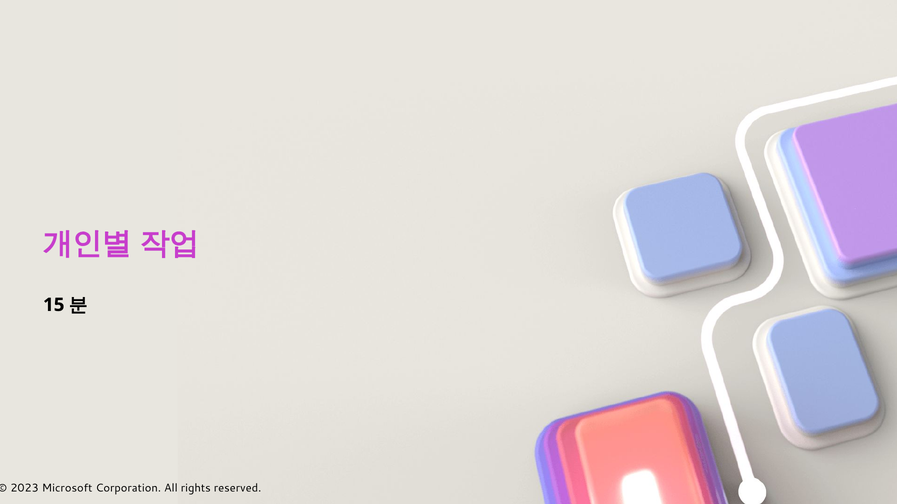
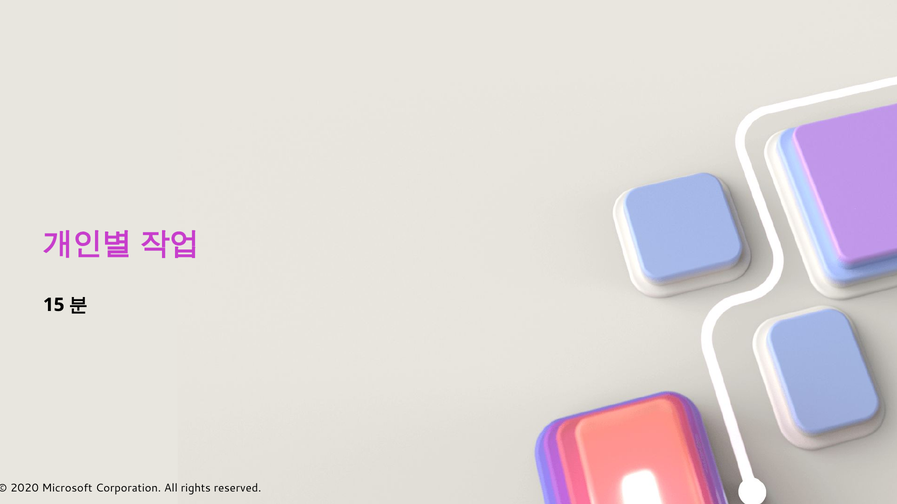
2023: 2023 -> 2020 (25, 488)
